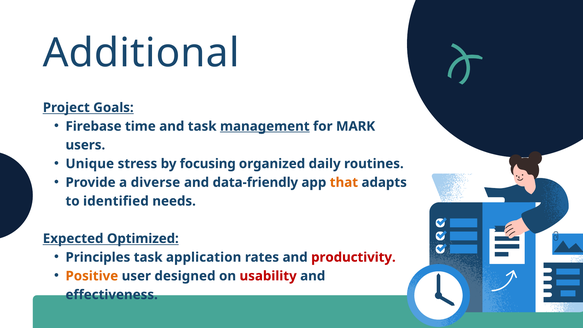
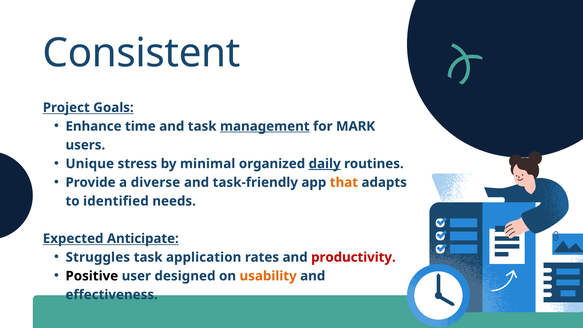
Additional: Additional -> Consistent (141, 53)
Firebase: Firebase -> Enhance (94, 126)
focusing: focusing -> minimal (208, 164)
daily underline: none -> present (325, 164)
data-friendly: data-friendly -> task-friendly (255, 182)
Optimized: Optimized -> Anticipate (143, 239)
Principles: Principles -> Struggles (98, 257)
Positive colour: orange -> black (92, 276)
usability colour: red -> orange (268, 276)
